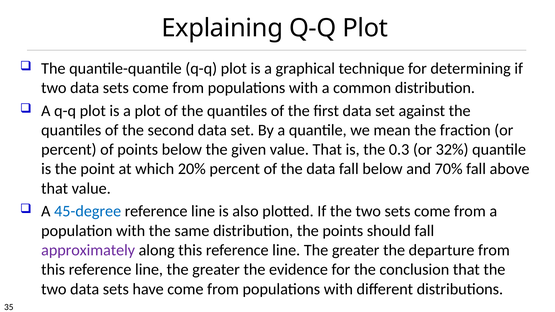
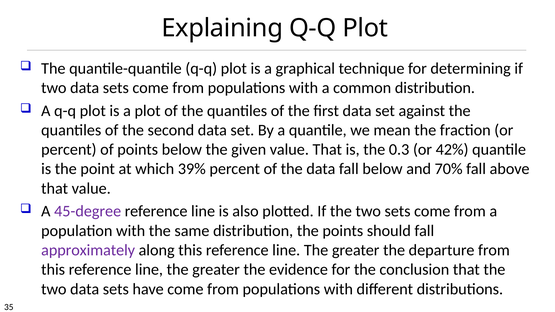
32%: 32% -> 42% (452, 150)
20%: 20% -> 39% (192, 169)
45-degree colour: blue -> purple (88, 211)
